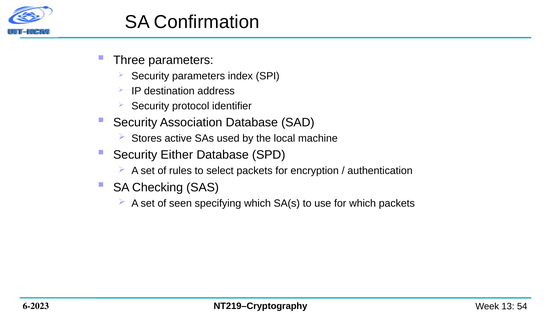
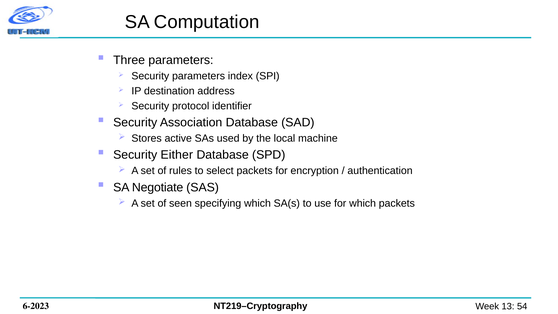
Confirmation: Confirmation -> Computation (207, 22)
Checking: Checking -> Negotiate (158, 187)
